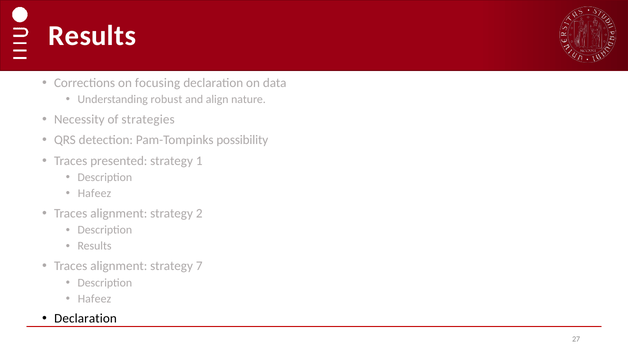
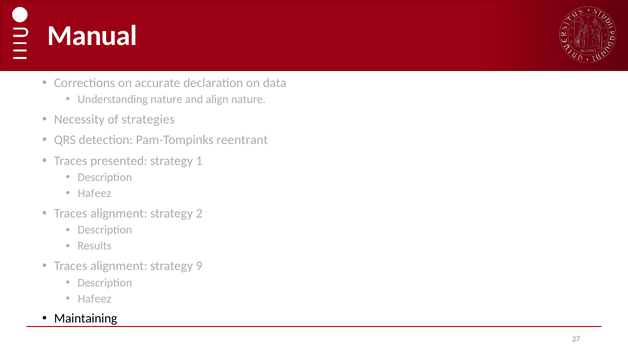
Results: Results -> Manual (92, 36)
focusing: focusing -> accurate (158, 83)
Understanding robust: robust -> nature (166, 100)
possibility: possibility -> reentrant (242, 140)
7: 7 -> 9 (199, 266)
Declaration: Declaration -> Maintaining (86, 319)
